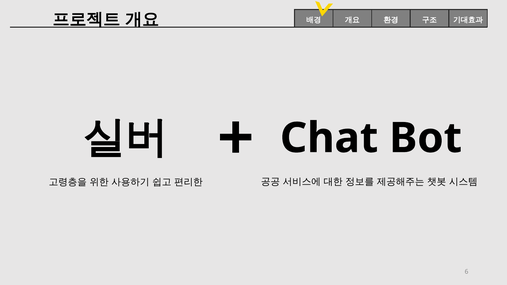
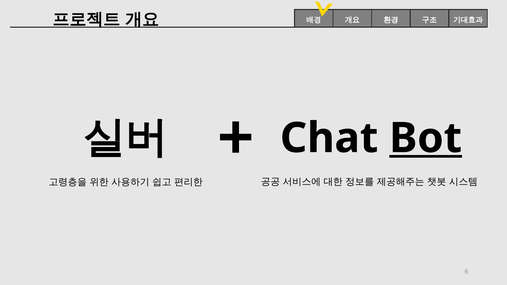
Bot underline: none -> present (426, 138)
